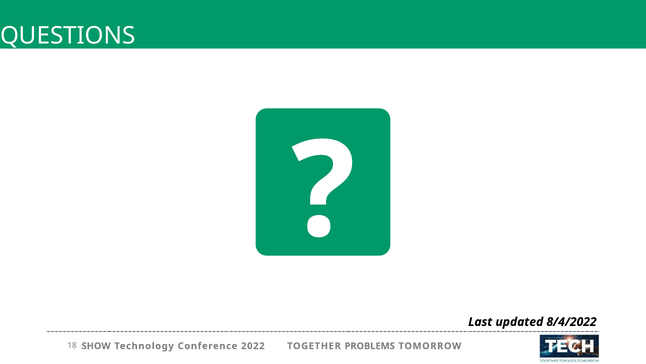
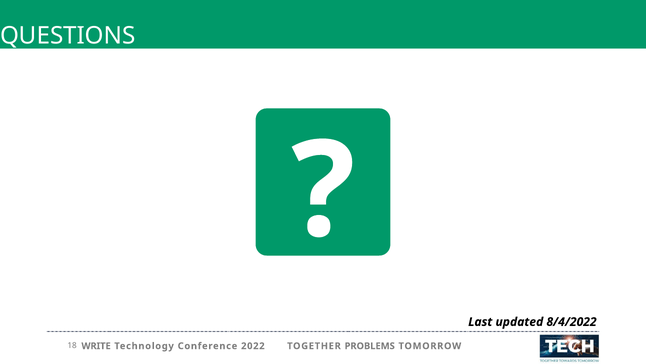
SHOW: SHOW -> WRITE (96, 345)
